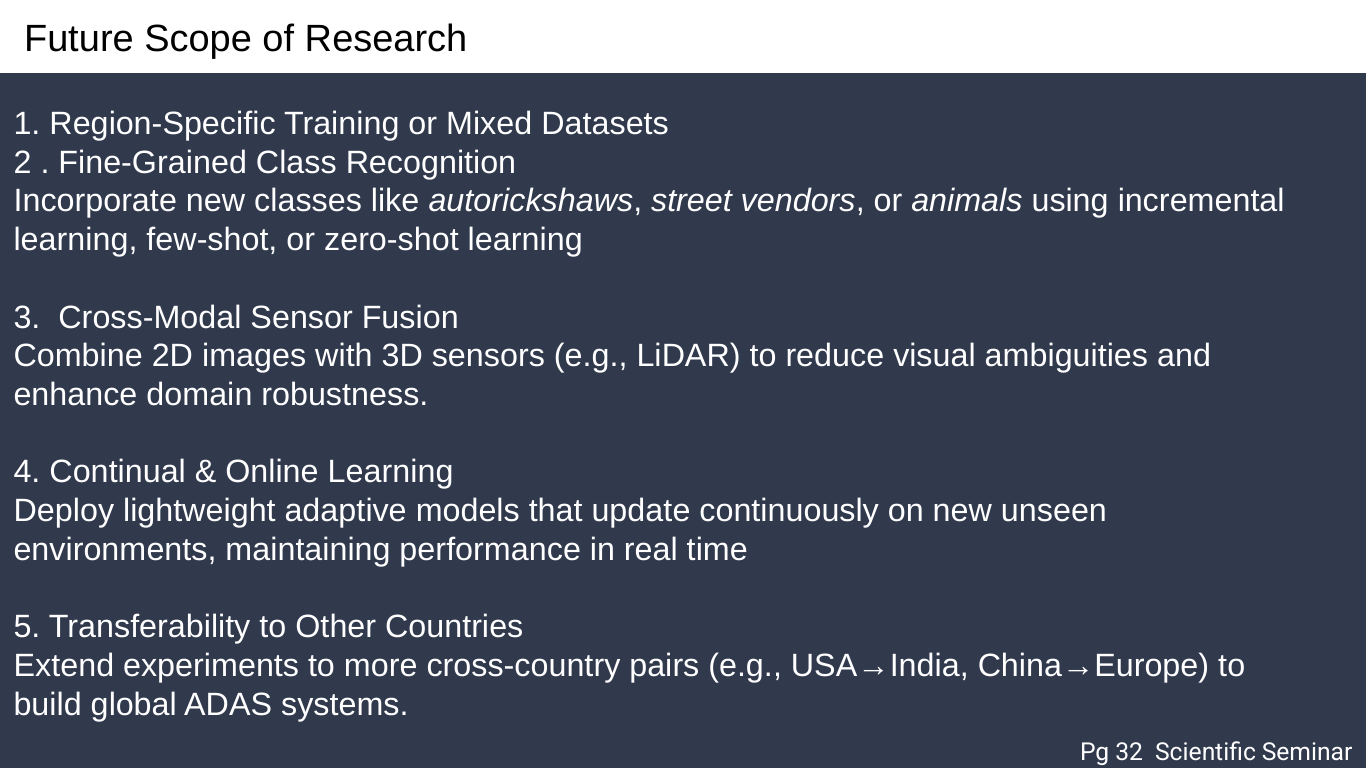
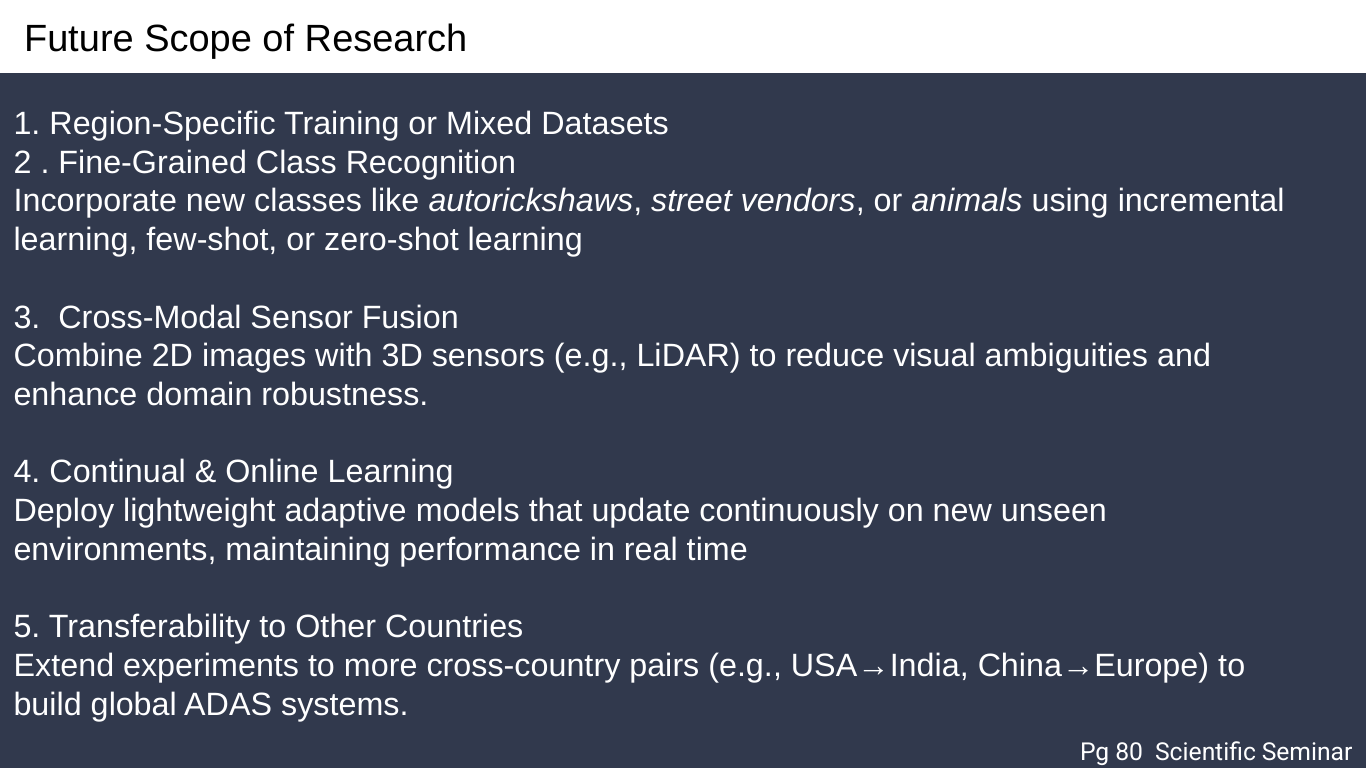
32: 32 -> 80 (1129, 753)
